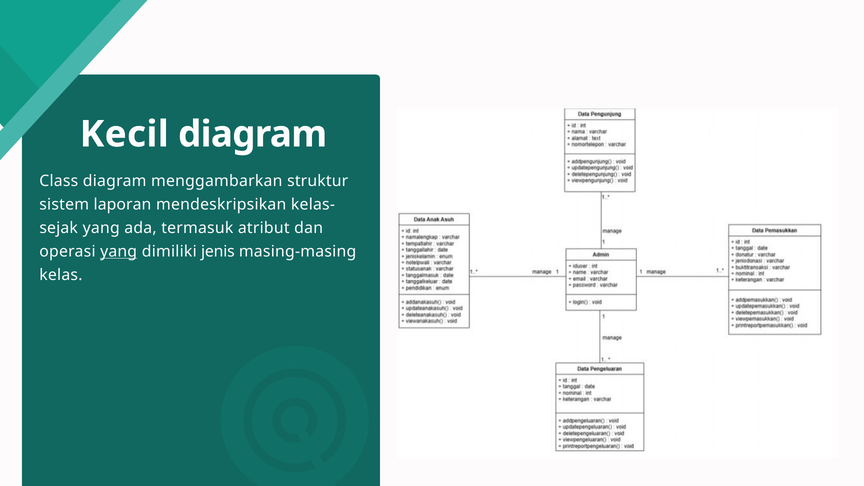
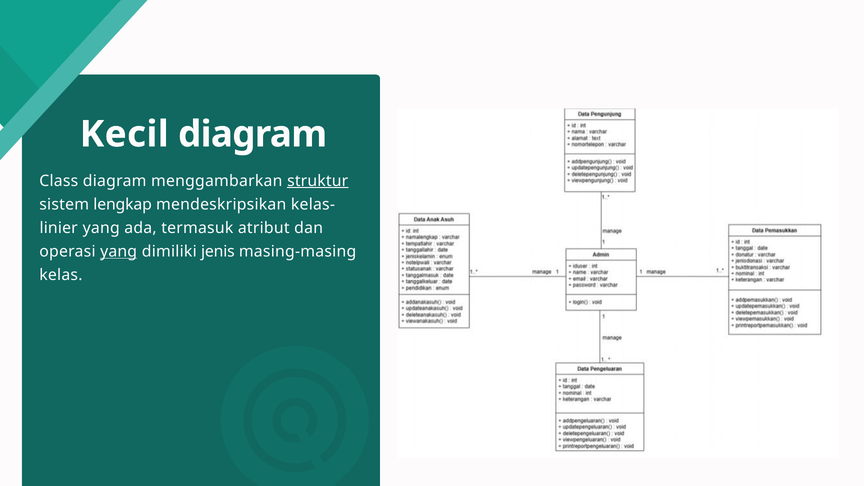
struktur underline: none -> present (318, 181)
laporan: laporan -> lengkap (123, 204)
sejak: sejak -> linier (59, 228)
